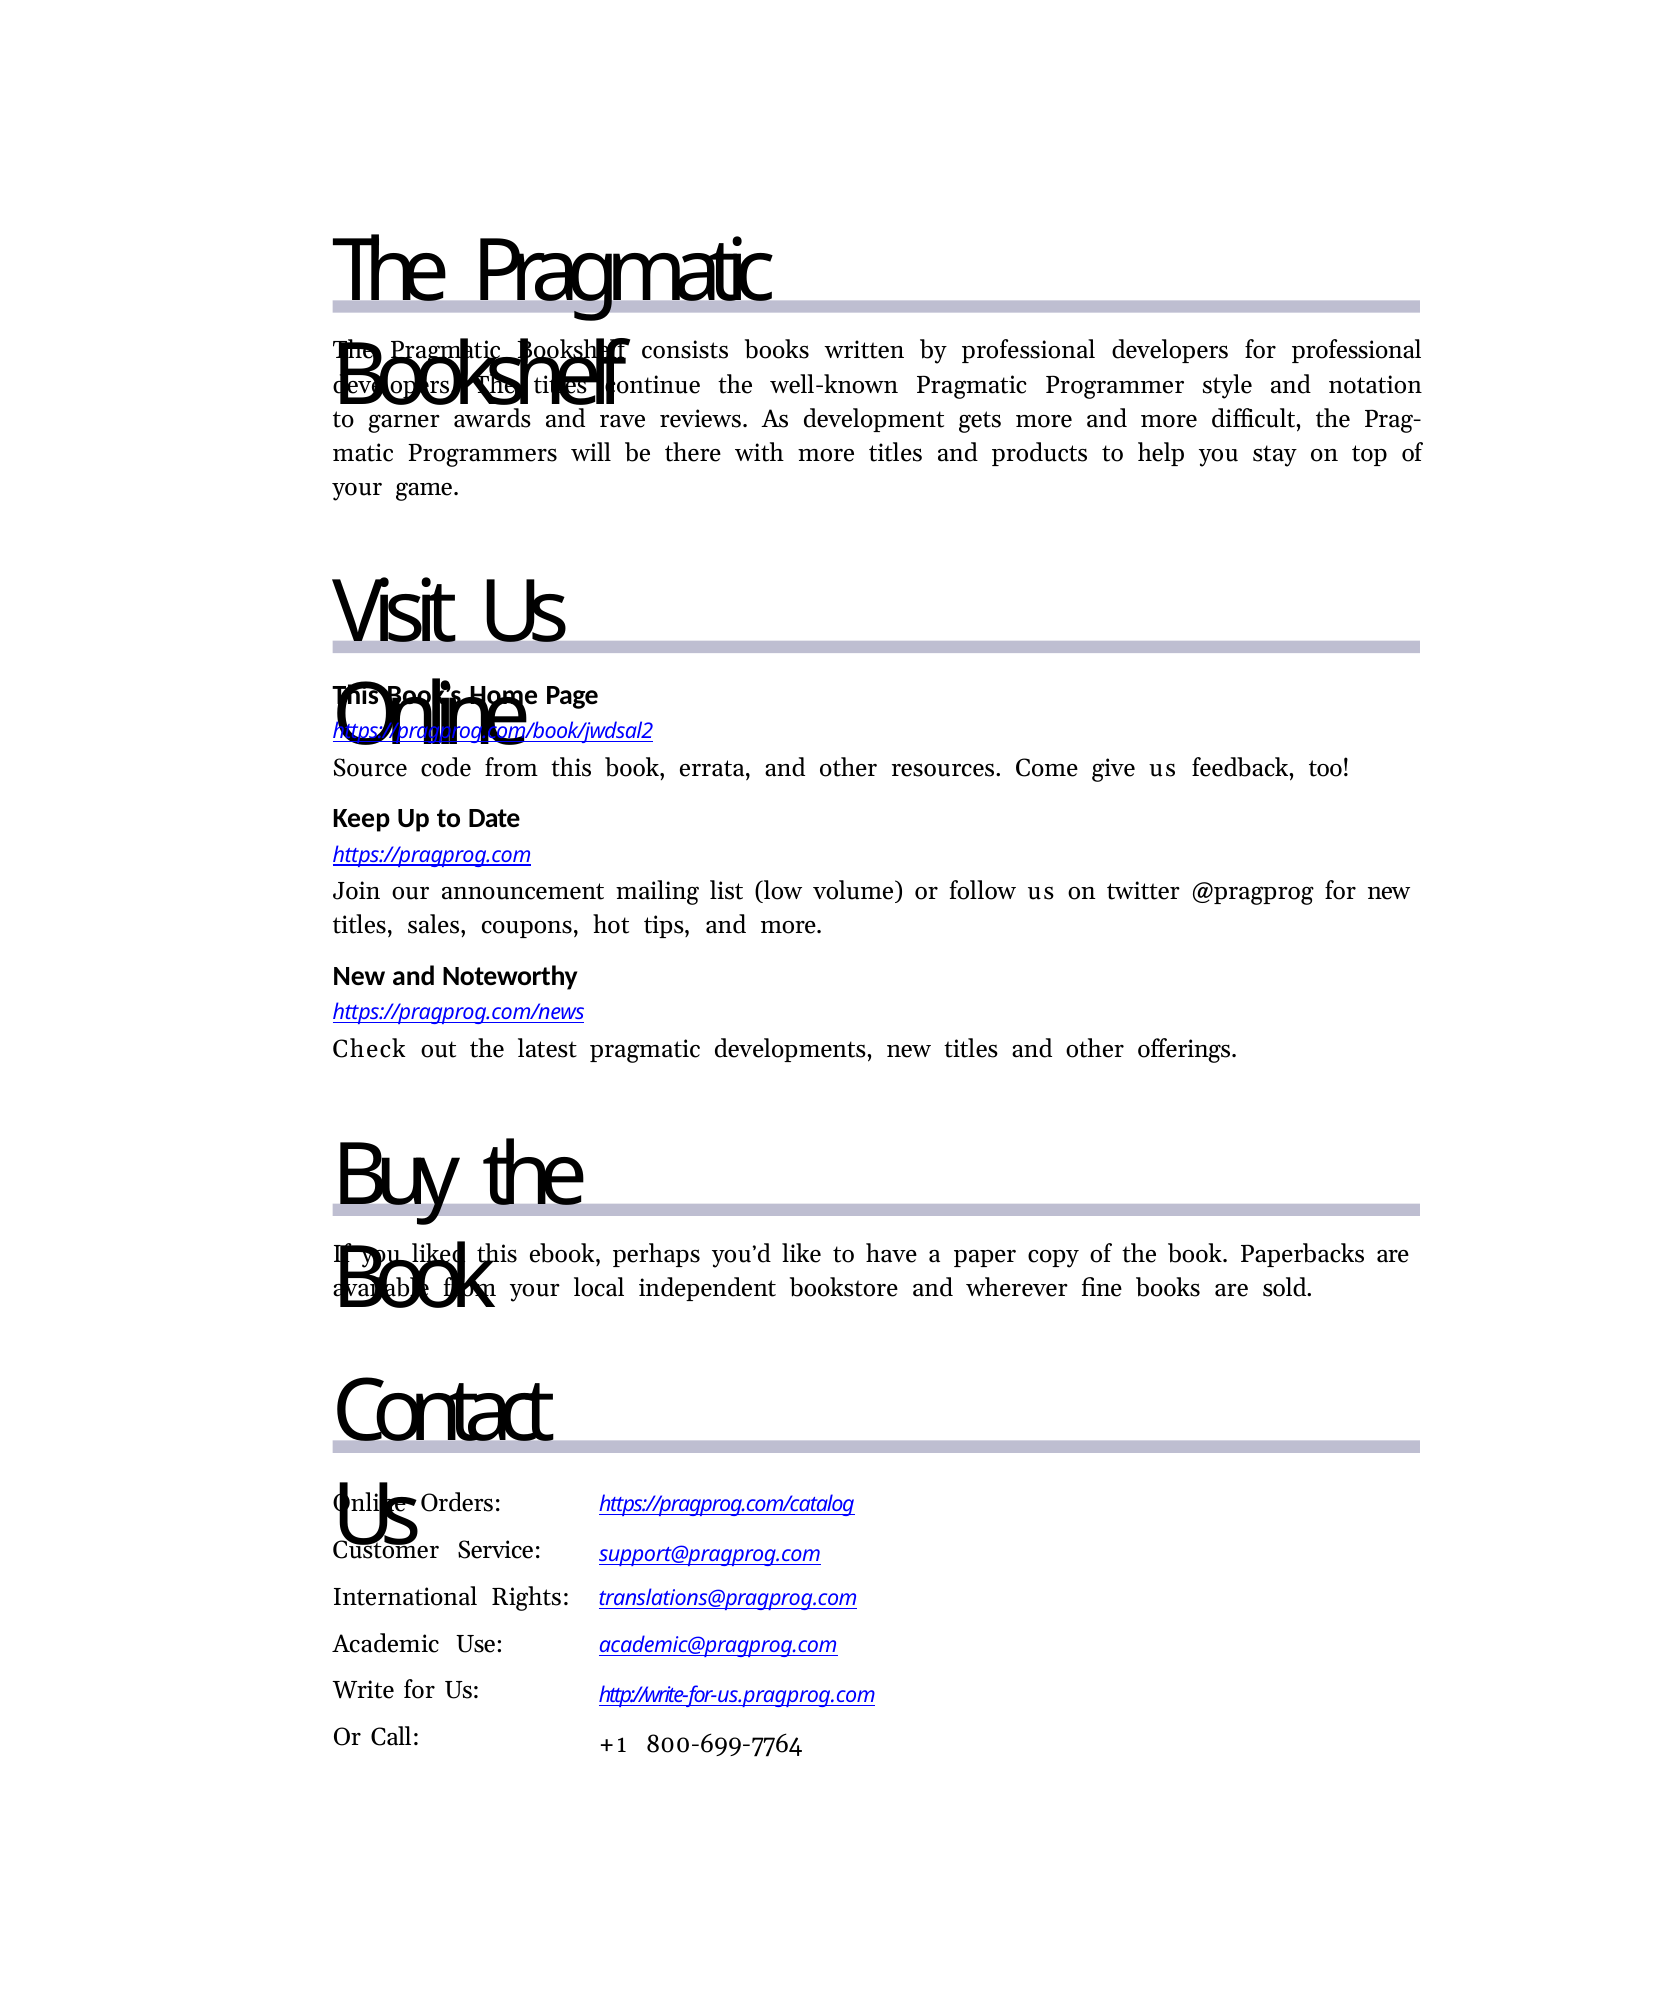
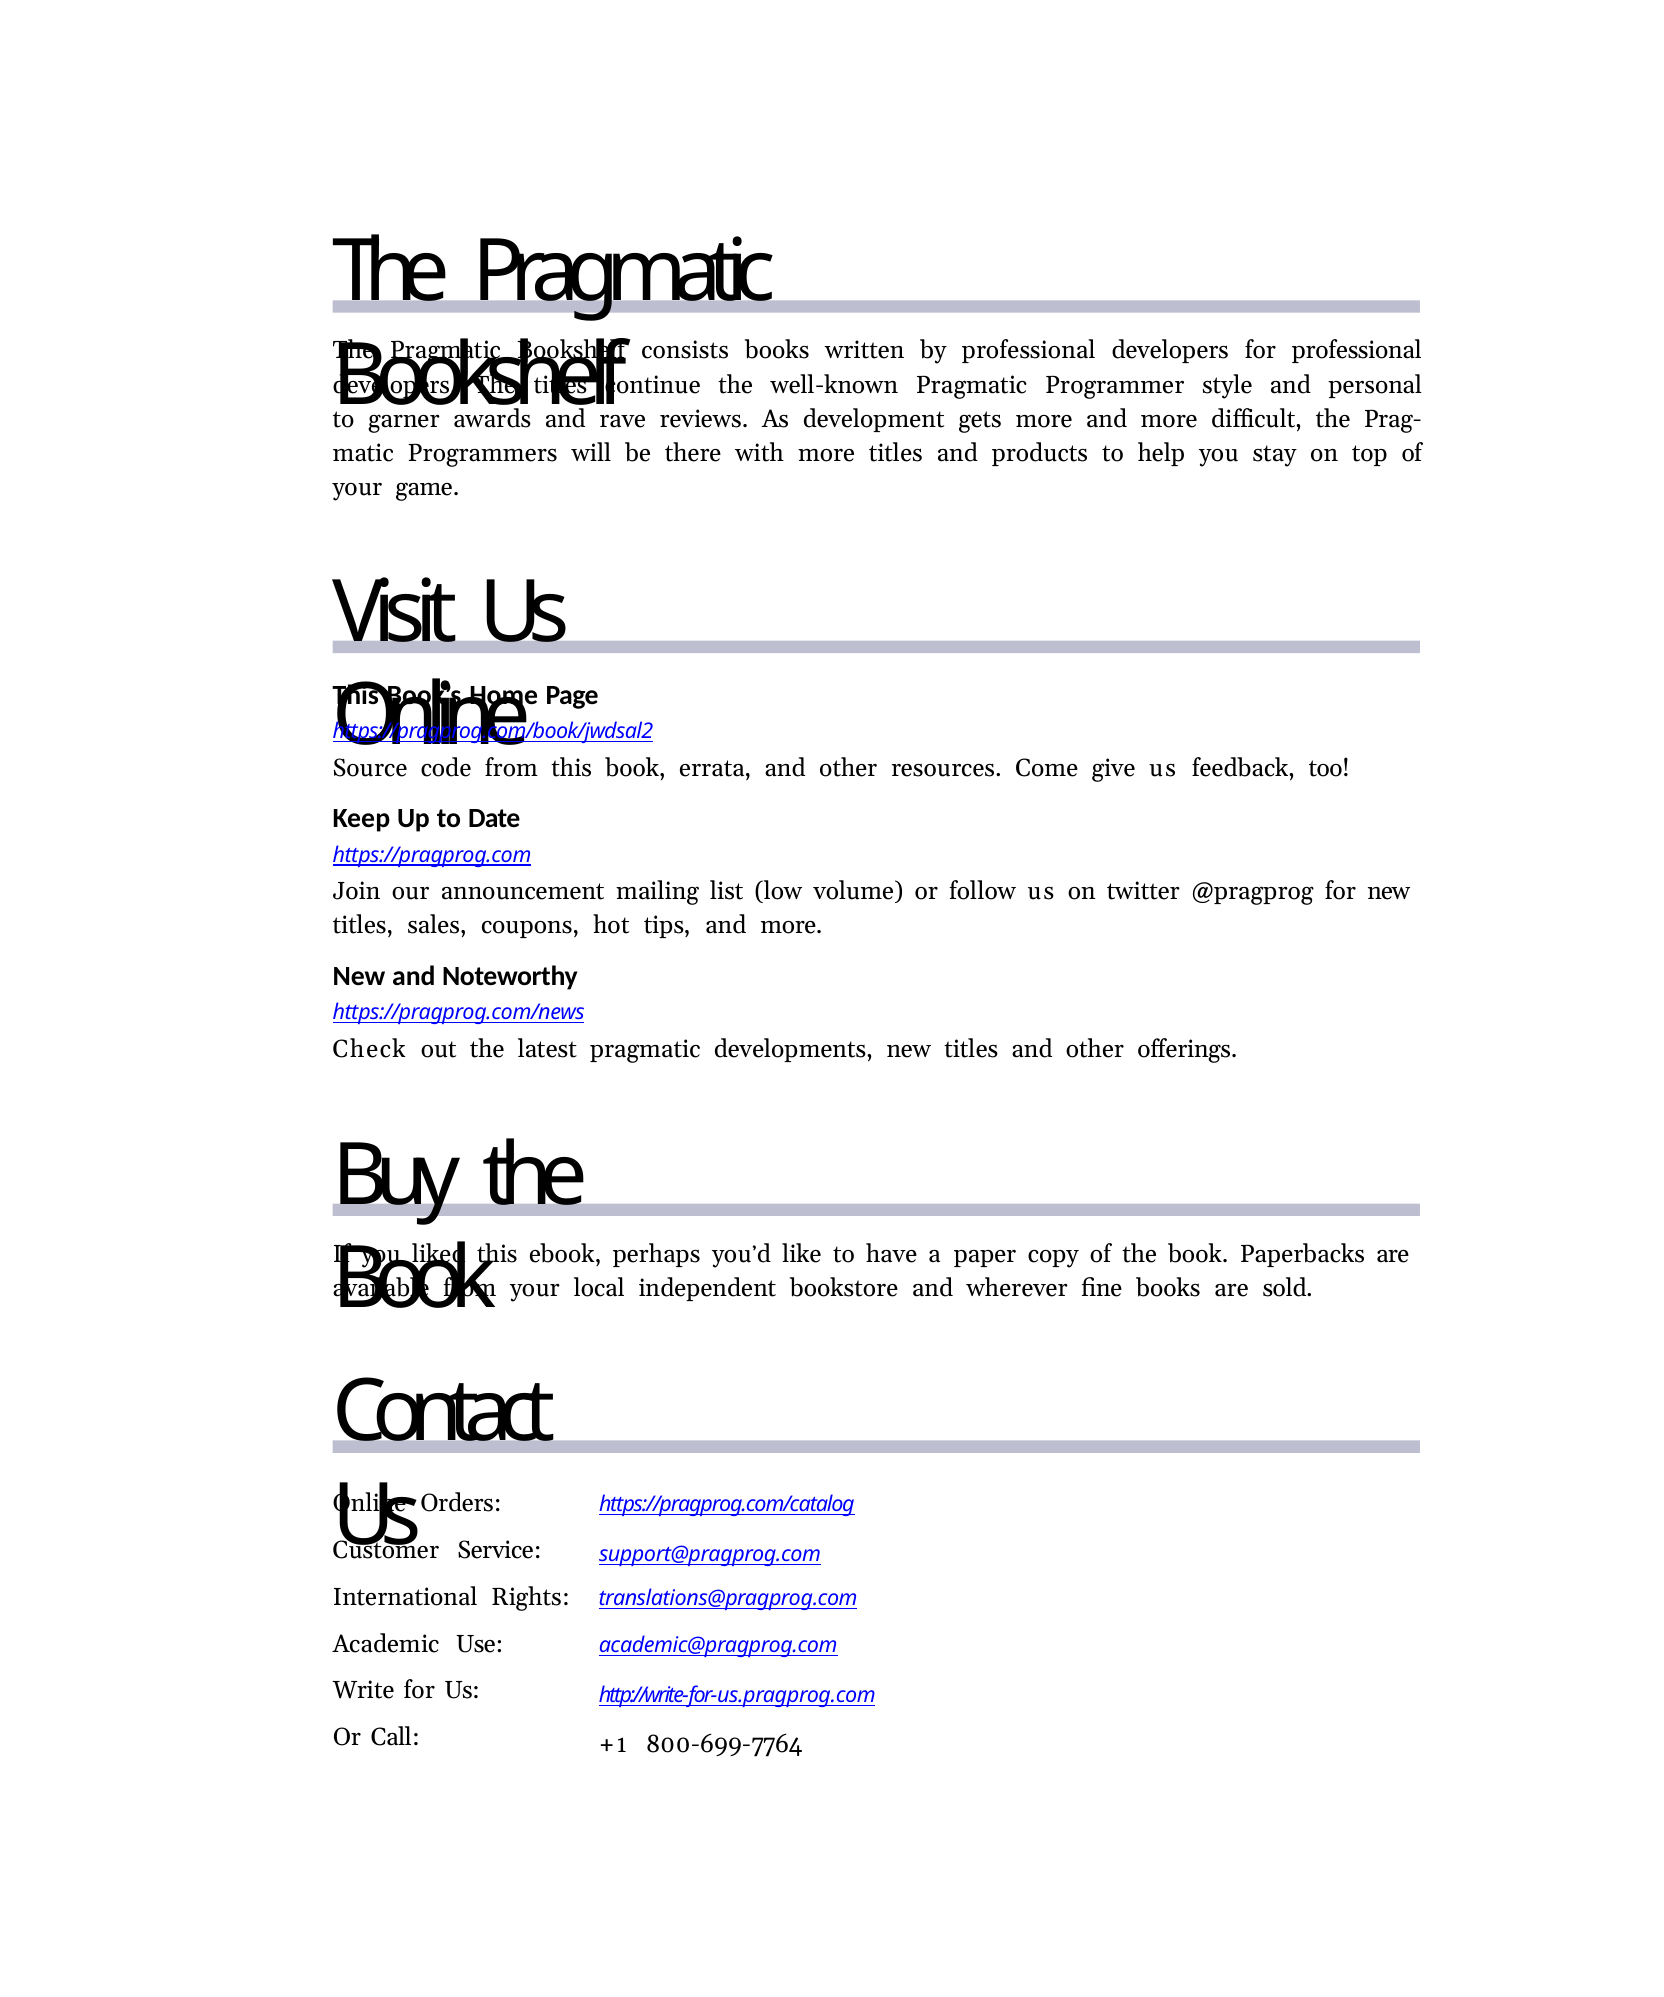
notation: notation -> personal (1375, 385)
